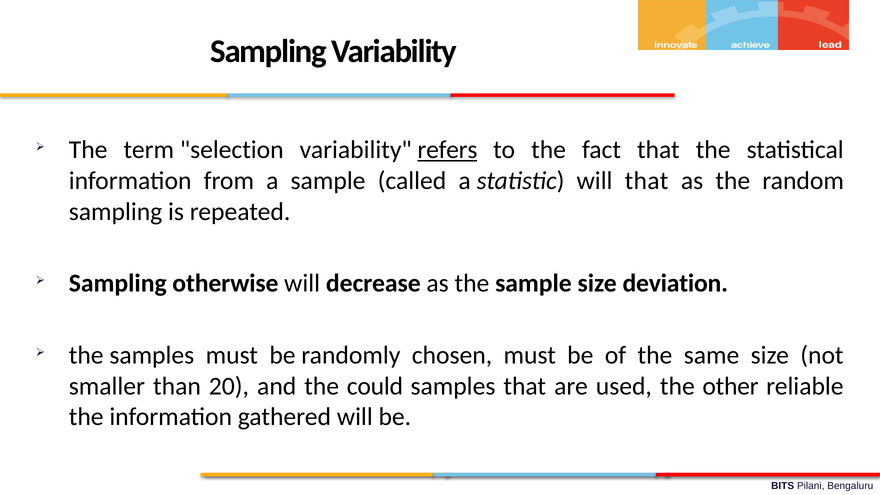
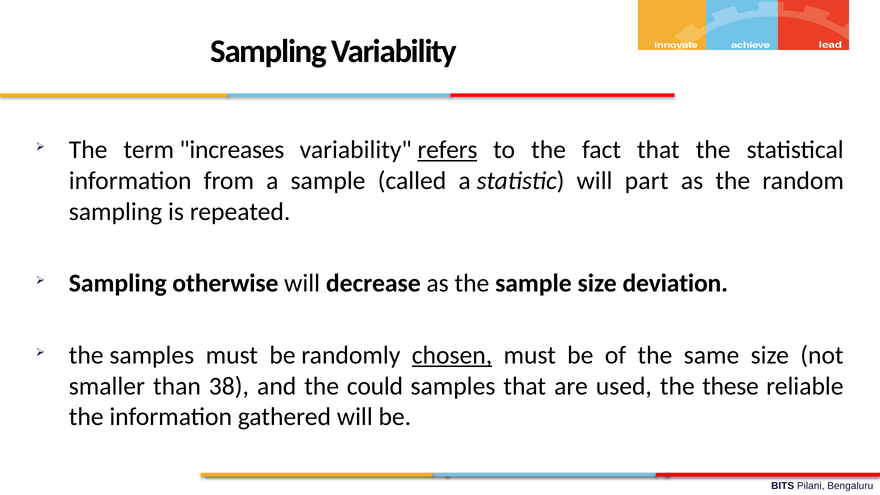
selection: selection -> increases (232, 150)
will that: that -> part (647, 181)
chosen underline: none -> present (452, 355)
20: 20 -> 38 (229, 386)
other: other -> these (731, 386)
